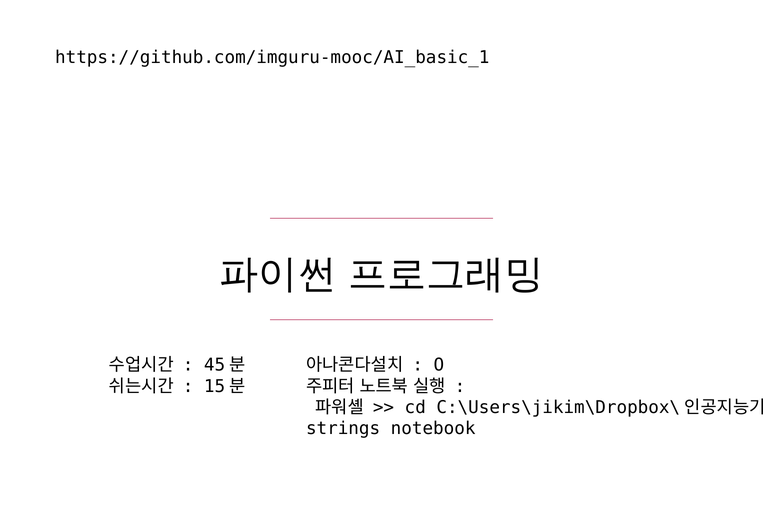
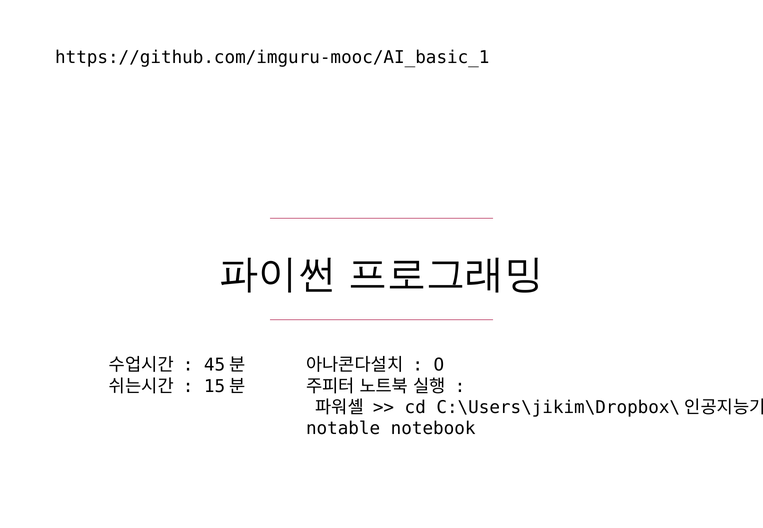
strings: strings -> notable (343, 429)
